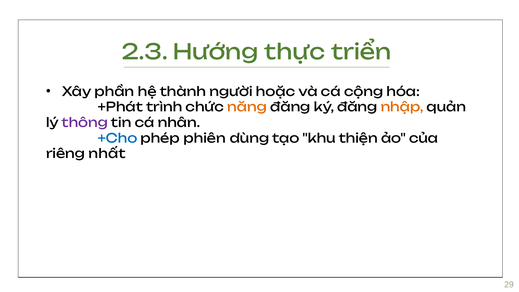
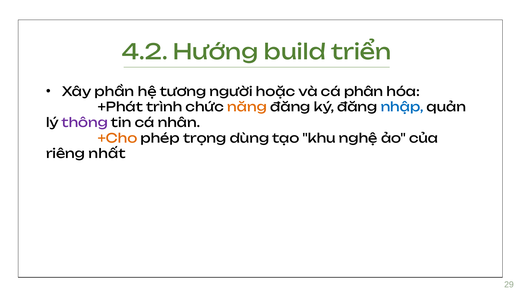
2.3: 2.3 -> 4.2 (145, 52)
thực: thực -> build (295, 52)
thành: thành -> tương (183, 92)
cộng: cộng -> phân (364, 92)
nhập colour: orange -> blue (402, 107)
+Cho colour: blue -> orange (118, 138)
phiên: phiên -> trọng (205, 138)
thiện: thiện -> nghệ (358, 138)
